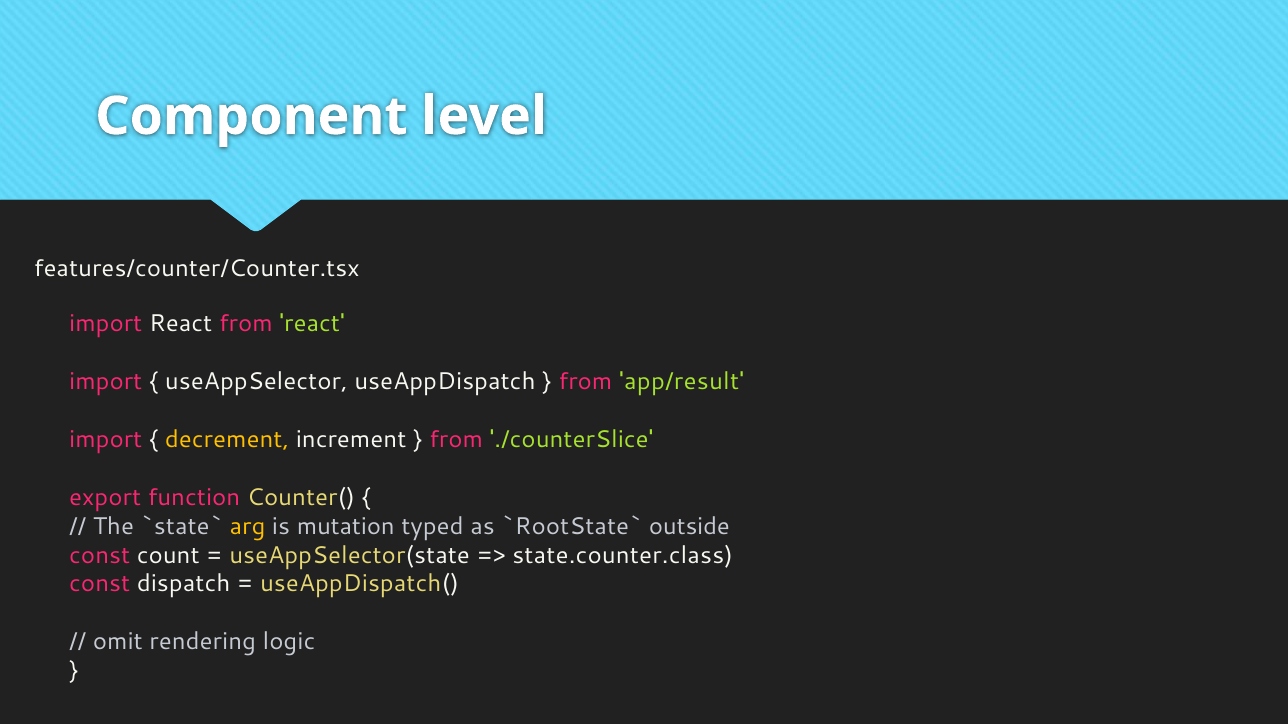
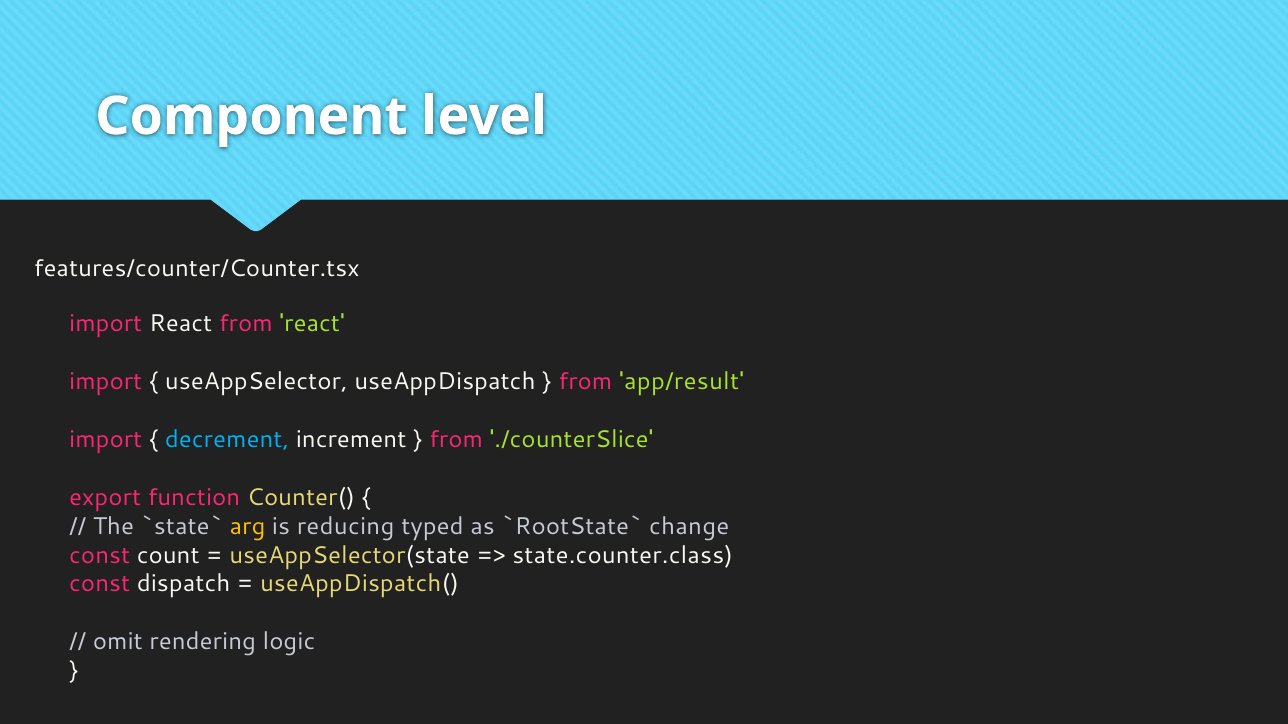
decrement colour: yellow -> light blue (227, 440)
mutation: mutation -> reducing (346, 526)
outside: outside -> change (689, 526)
